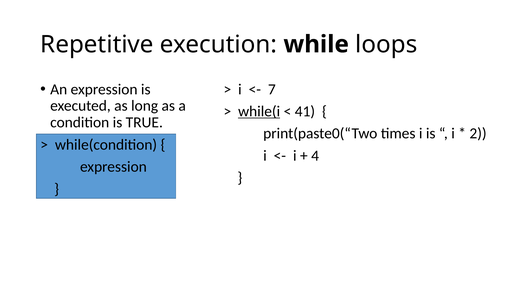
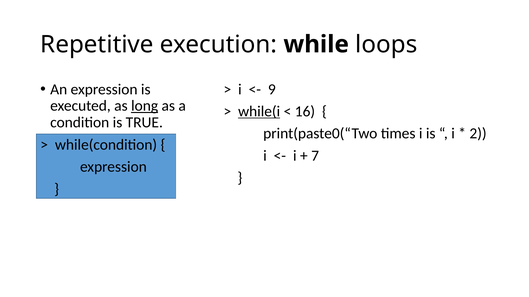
7: 7 -> 9 (272, 89)
long underline: none -> present (145, 106)
41: 41 -> 16 (305, 112)
4: 4 -> 7 (315, 156)
